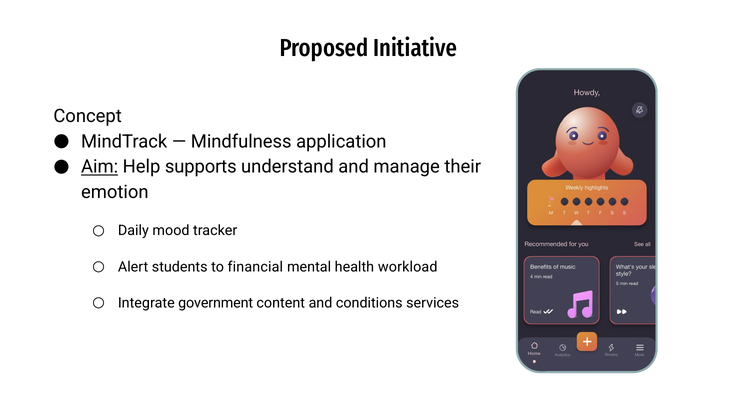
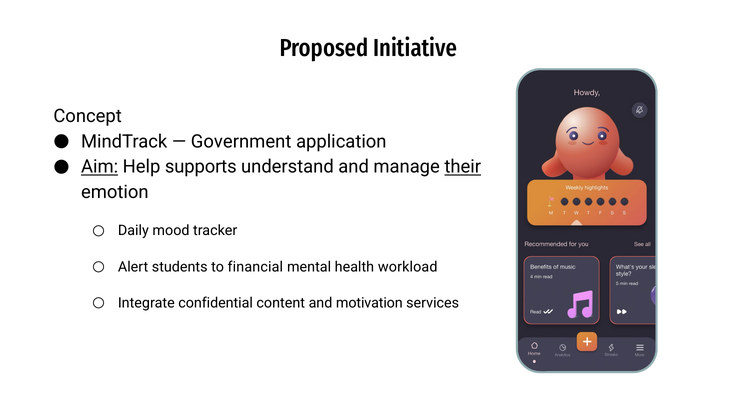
Mindfulness: Mindfulness -> Government (241, 141)
their underline: none -> present (463, 167)
government: government -> confidential (216, 303)
conditions: conditions -> motivation (369, 303)
